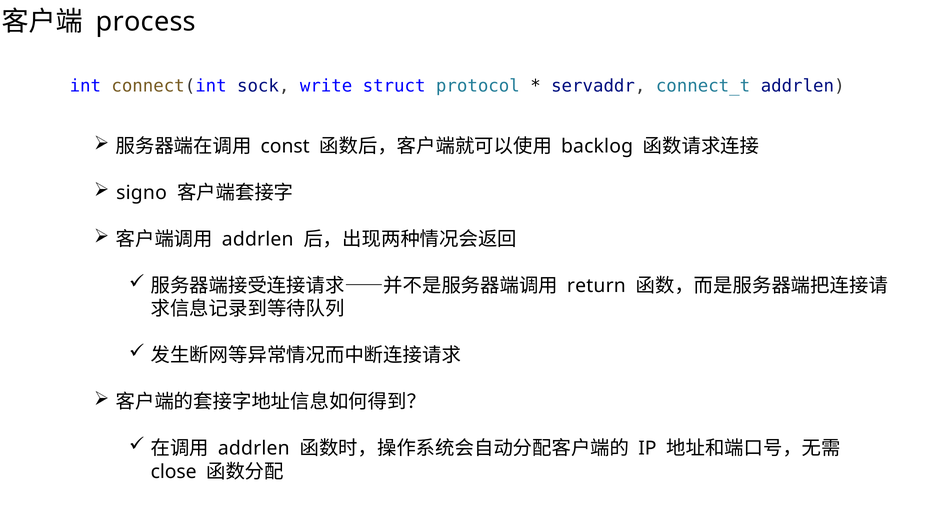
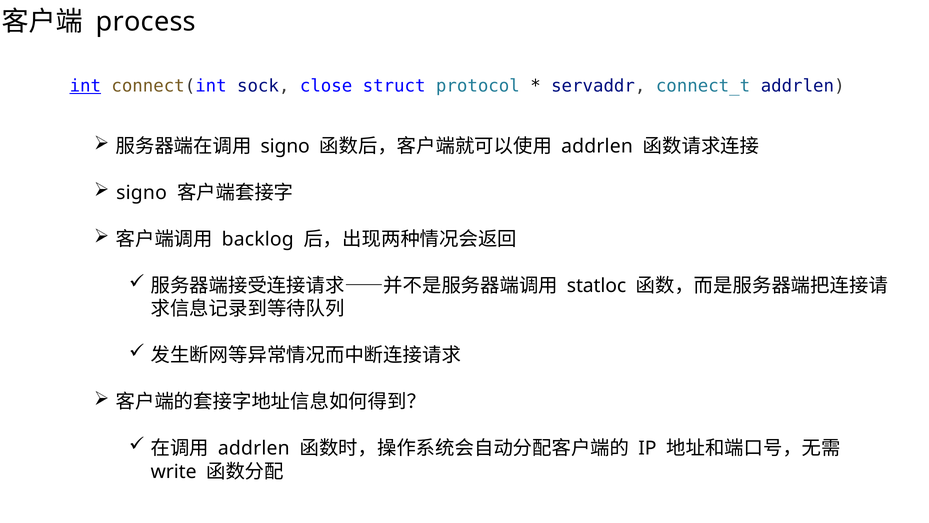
int underline: none -> present (85, 86)
write: write -> close (326, 86)
const: const -> signo (285, 146)
backlog: backlog -> addrlen (597, 146)
addrlen: addrlen -> backlog (258, 239)
return: return -> statloc (597, 286)
close: close -> write (174, 471)
